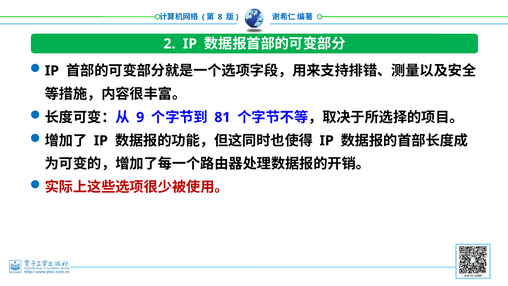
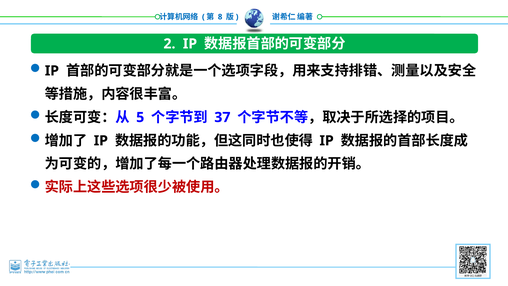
9: 9 -> 5 (140, 117)
81: 81 -> 37 (222, 117)
